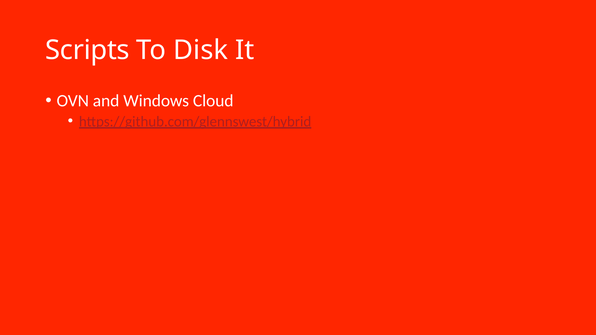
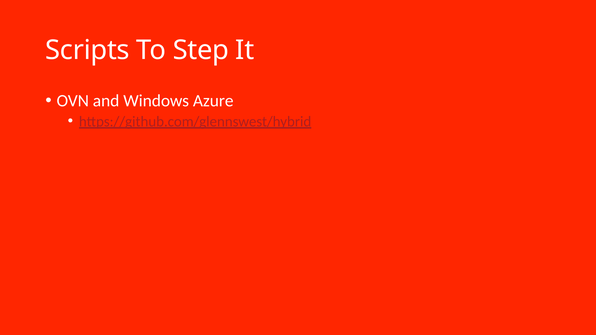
Disk: Disk -> Step (201, 50)
Cloud: Cloud -> Azure (213, 101)
